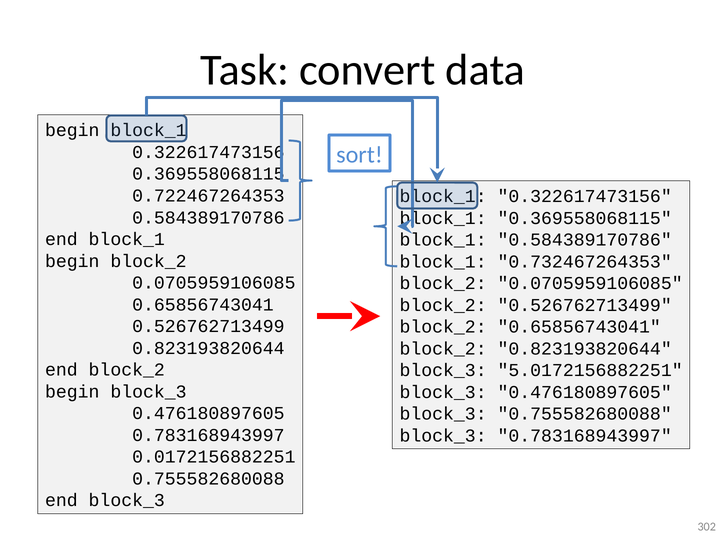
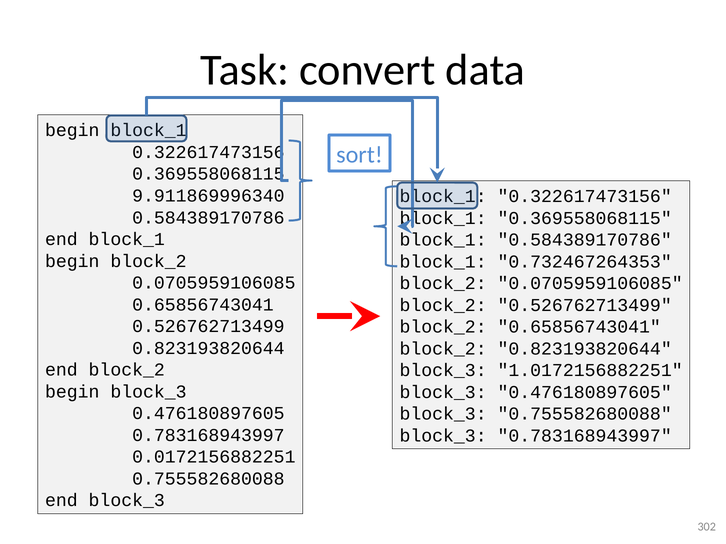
0.722467264353: 0.722467264353 -> 9.911869996340 (208, 196)
5.0172156882251: 5.0172156882251 -> 1.0172156882251 (590, 371)
